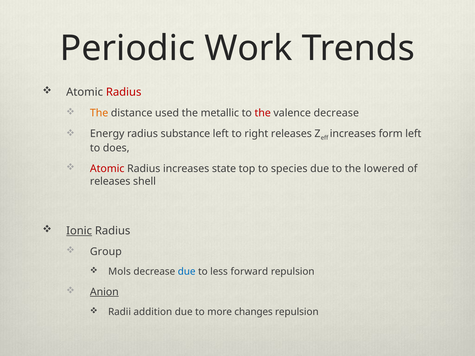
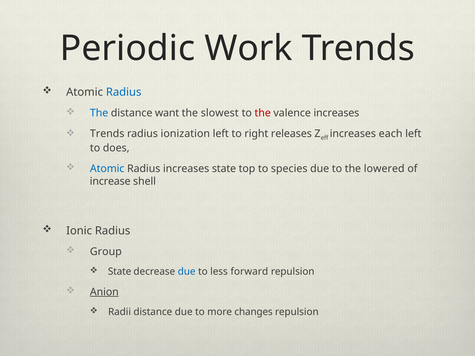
Radius colour: red -> blue (124, 92)
The colour: orange -> blue (99, 113)
used: used -> want (167, 113)
metallic: metallic -> slowest (220, 113)
valence decrease: decrease -> increases (336, 113)
Energy: Energy -> Trends (107, 134)
substance: substance -> ionization (185, 134)
form: form -> each (391, 134)
Atomic colour: red -> blue (107, 169)
releases: releases -> increase (110, 181)
Ionic underline: present -> none (79, 231)
Mols: Mols -> State (120, 272)
Radii addition: addition -> distance (153, 312)
